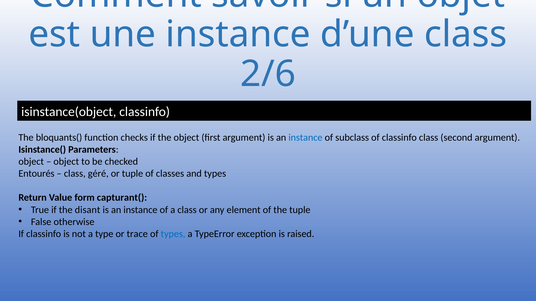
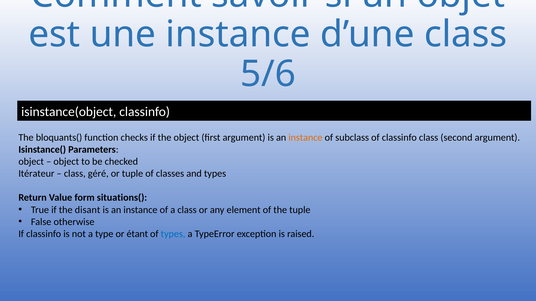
2/6: 2/6 -> 5/6 (268, 74)
instance colour: blue -> orange (305, 138)
Entourés: Entourés -> Itérateur (36, 174)
capturant(: capturant( -> situations( (122, 198)
trace: trace -> étant (137, 234)
